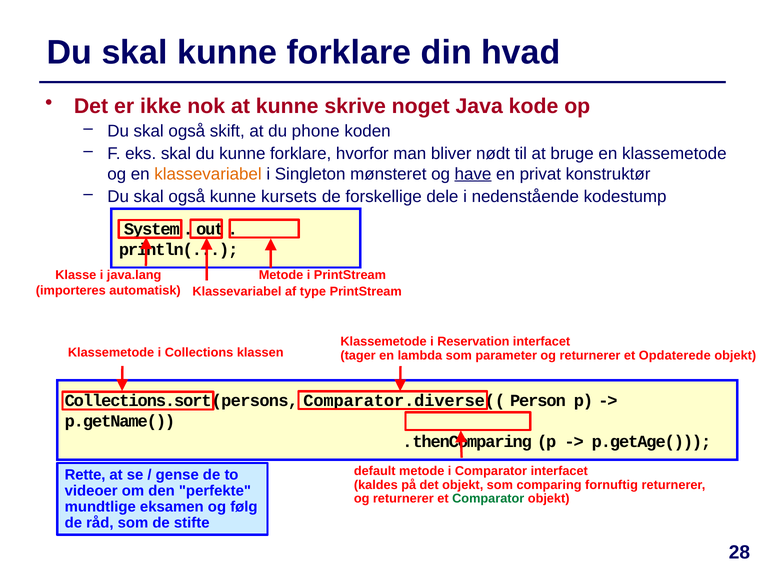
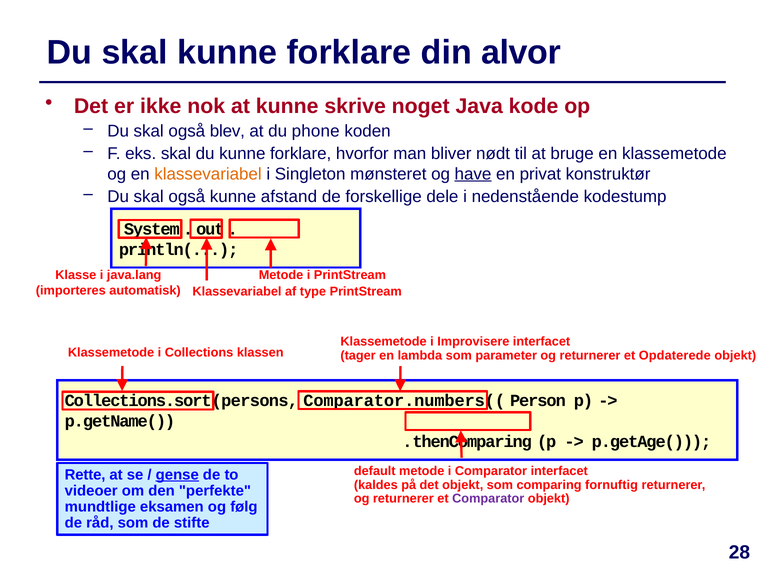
hvad: hvad -> alvor (521, 53)
skift: skift -> blev (227, 131)
kursets: kursets -> afstand (289, 196)
Reservation: Reservation -> Improvisere (473, 342)
Comparator.diverse((: Comparator.diverse(( -> Comparator.numbers(( (404, 401)
gense underline: none -> present (177, 475)
Comparator colour: green -> purple (488, 498)
